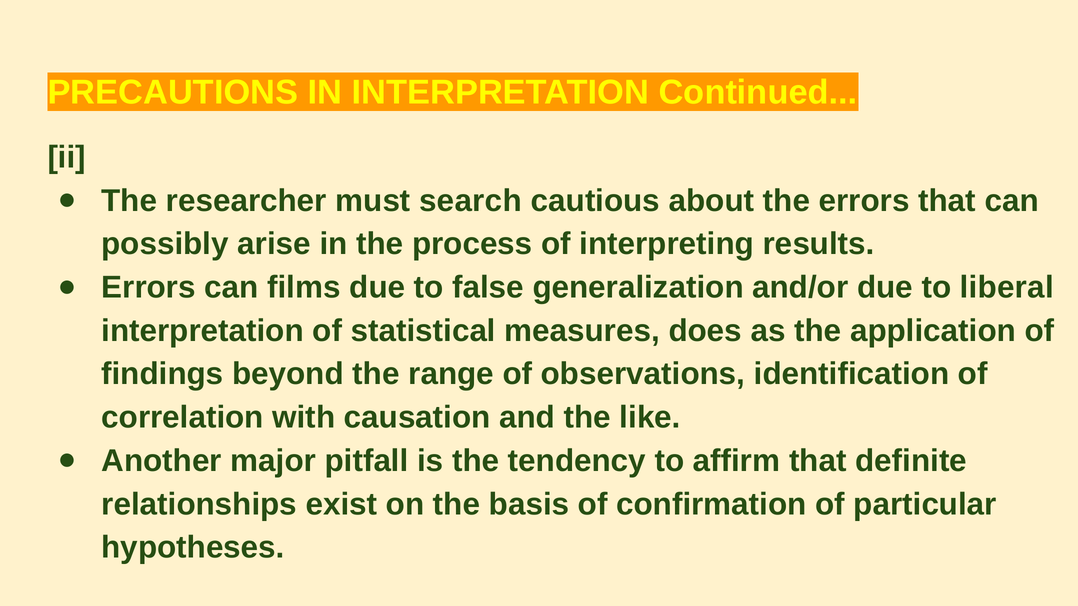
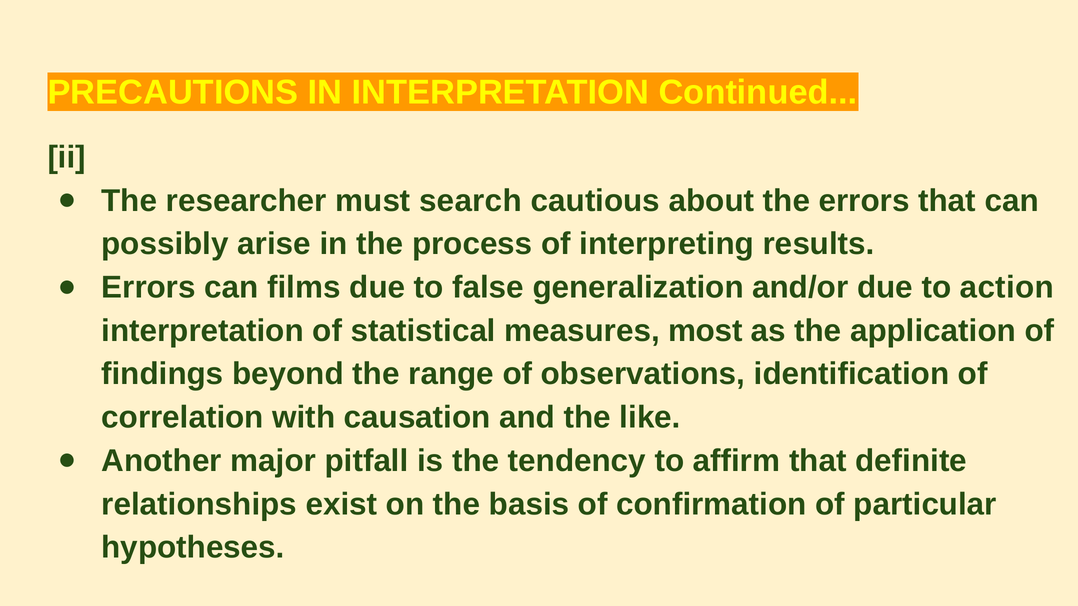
liberal: liberal -> action (1007, 288)
does: does -> most (705, 331)
